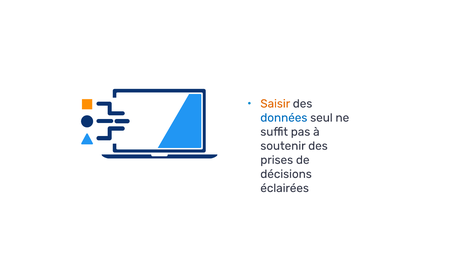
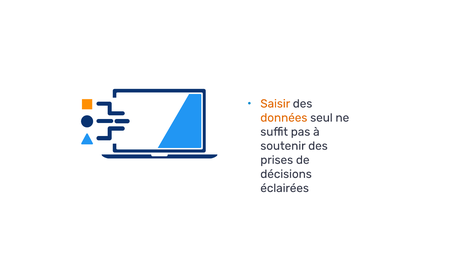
données colour: blue -> orange (284, 118)
